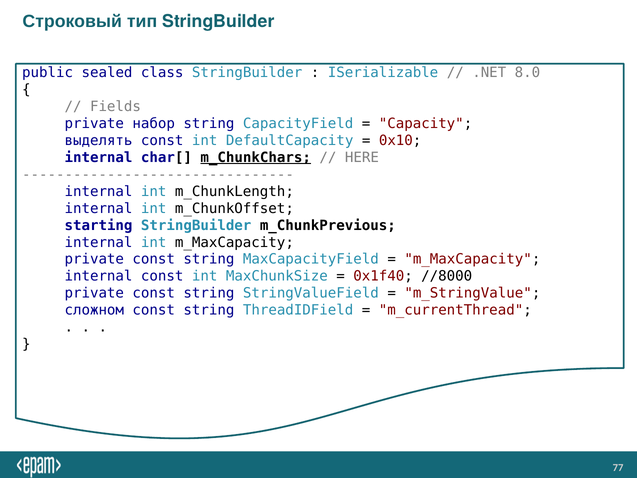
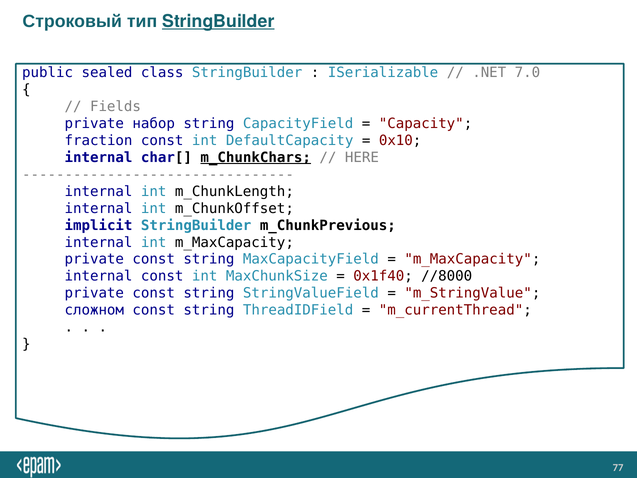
StringBuilder underline: none -> present (218, 21)
8.0: 8.0 -> 7.0 (527, 72)
выделять: выделять -> fraction (99, 140)
starting: starting -> implicit (99, 225)
